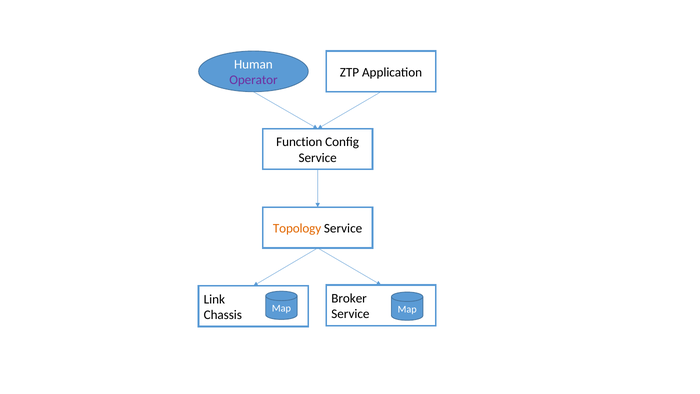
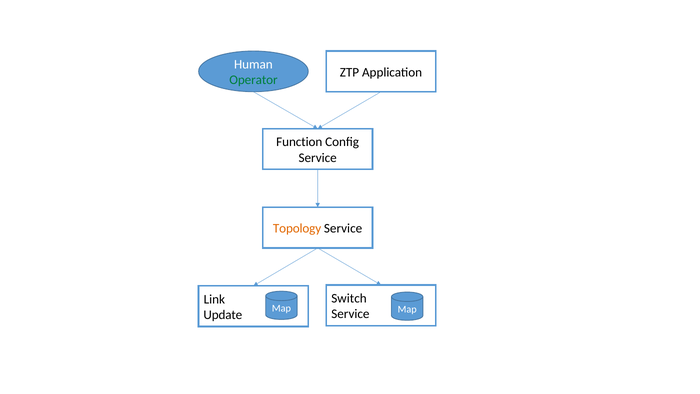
Operator colour: purple -> green (253, 80)
Broker: Broker -> Switch (349, 298)
Chassis: Chassis -> Update (223, 315)
